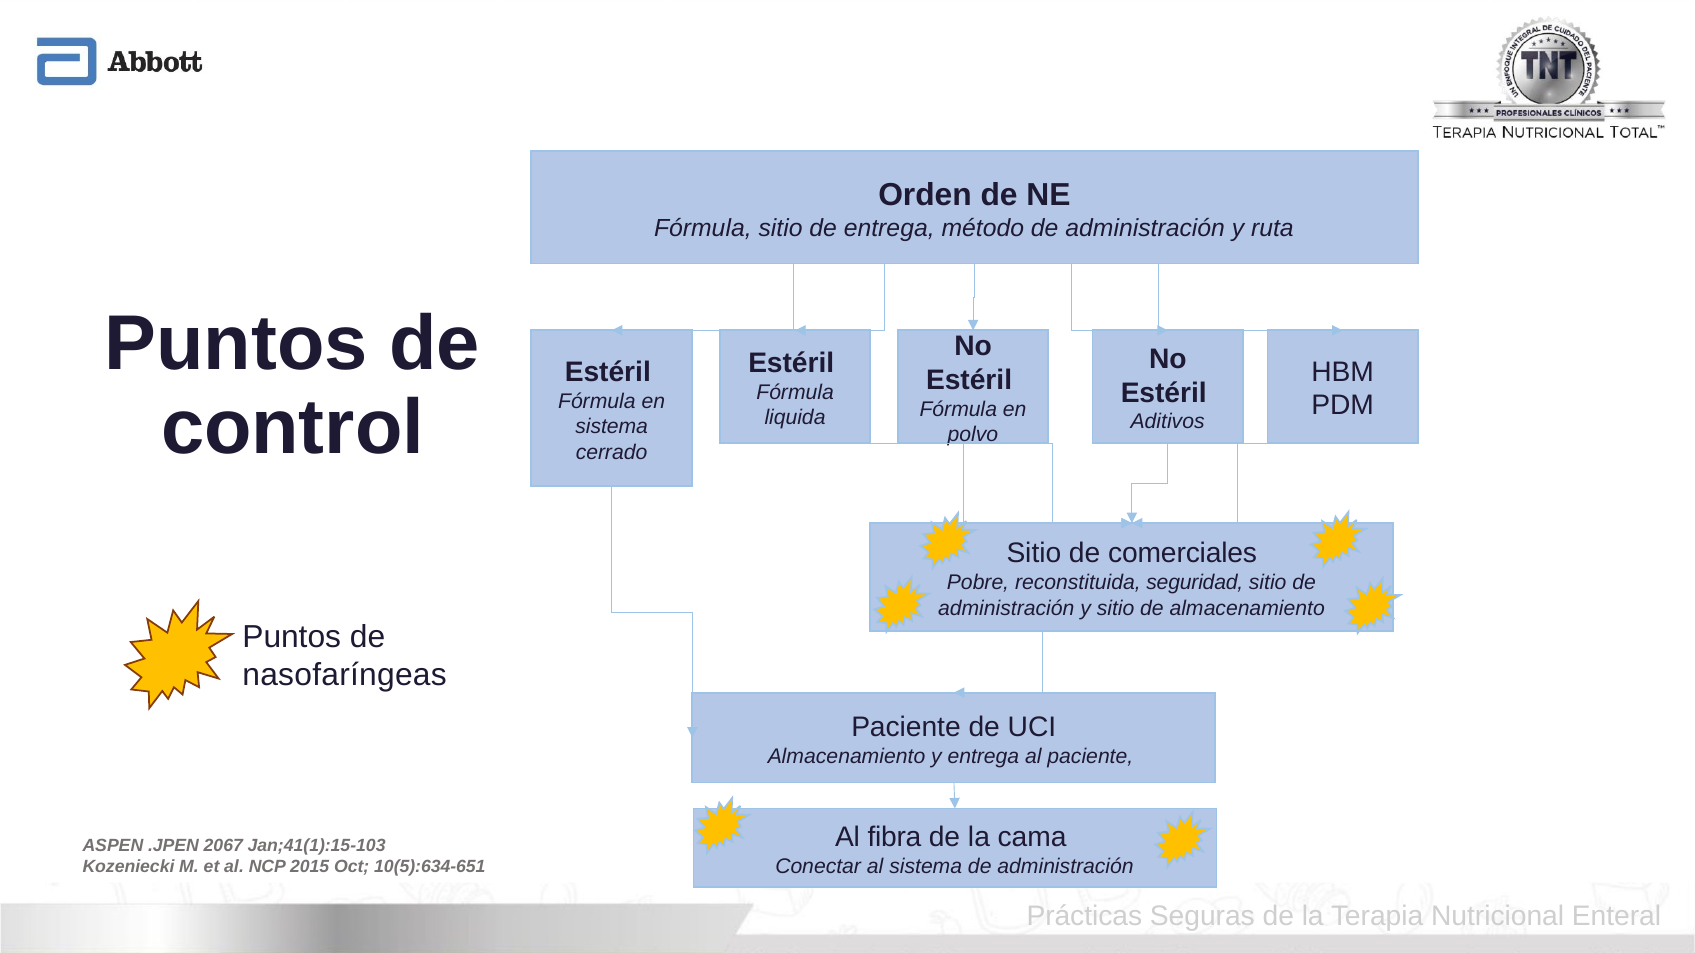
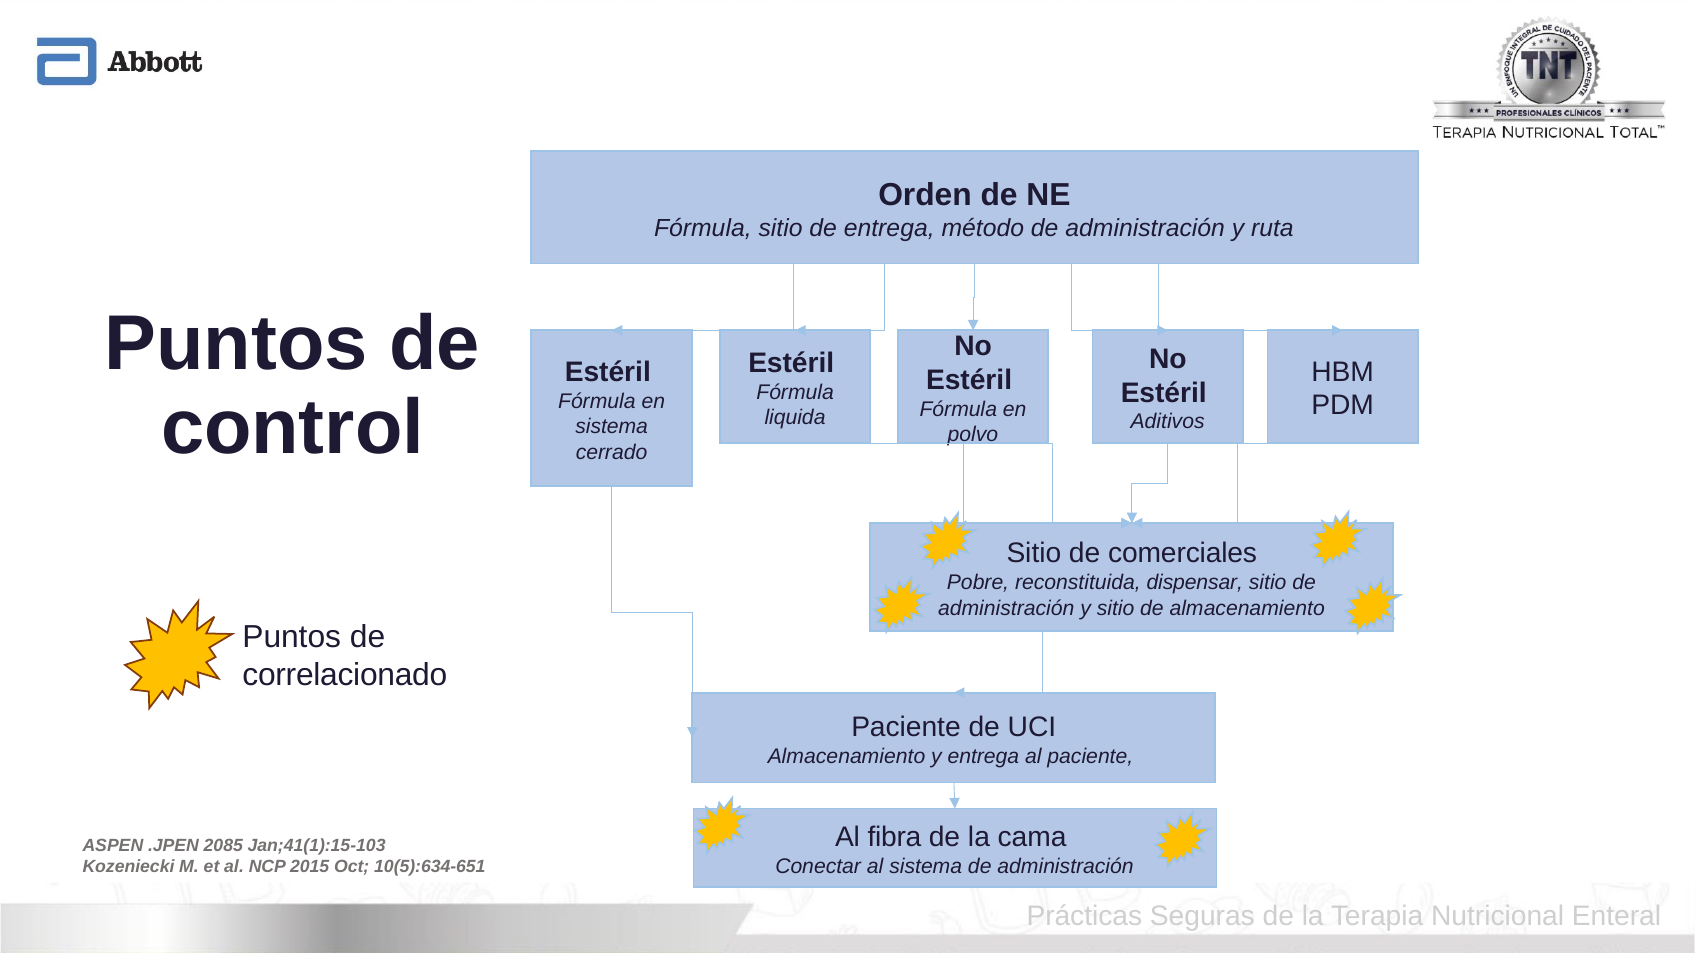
seguridad: seguridad -> dispensar (1195, 583)
nasofaríngeas: nasofaríngeas -> correlacionado (345, 676)
2067: 2067 -> 2085 (223, 846)
